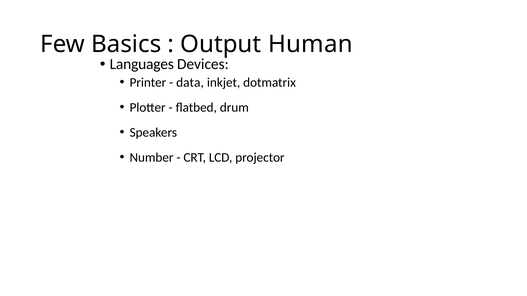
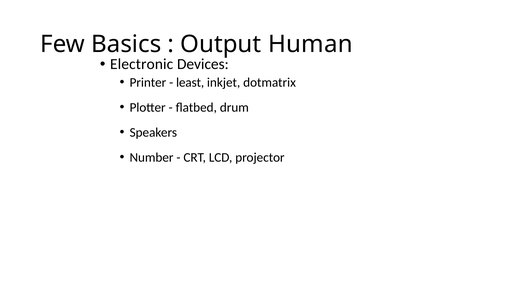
Languages: Languages -> Electronic (142, 64)
data: data -> least (190, 82)
